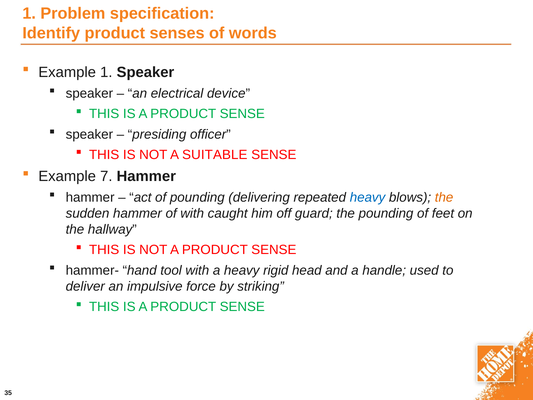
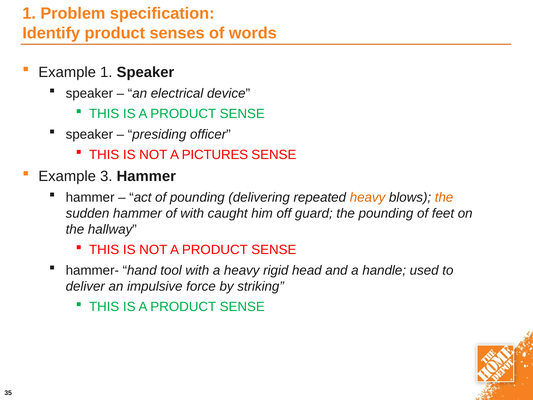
SUITABLE: SUITABLE -> PICTURES (215, 155)
7: 7 -> 3 (106, 176)
heavy colour: blue -> orange (368, 197)
